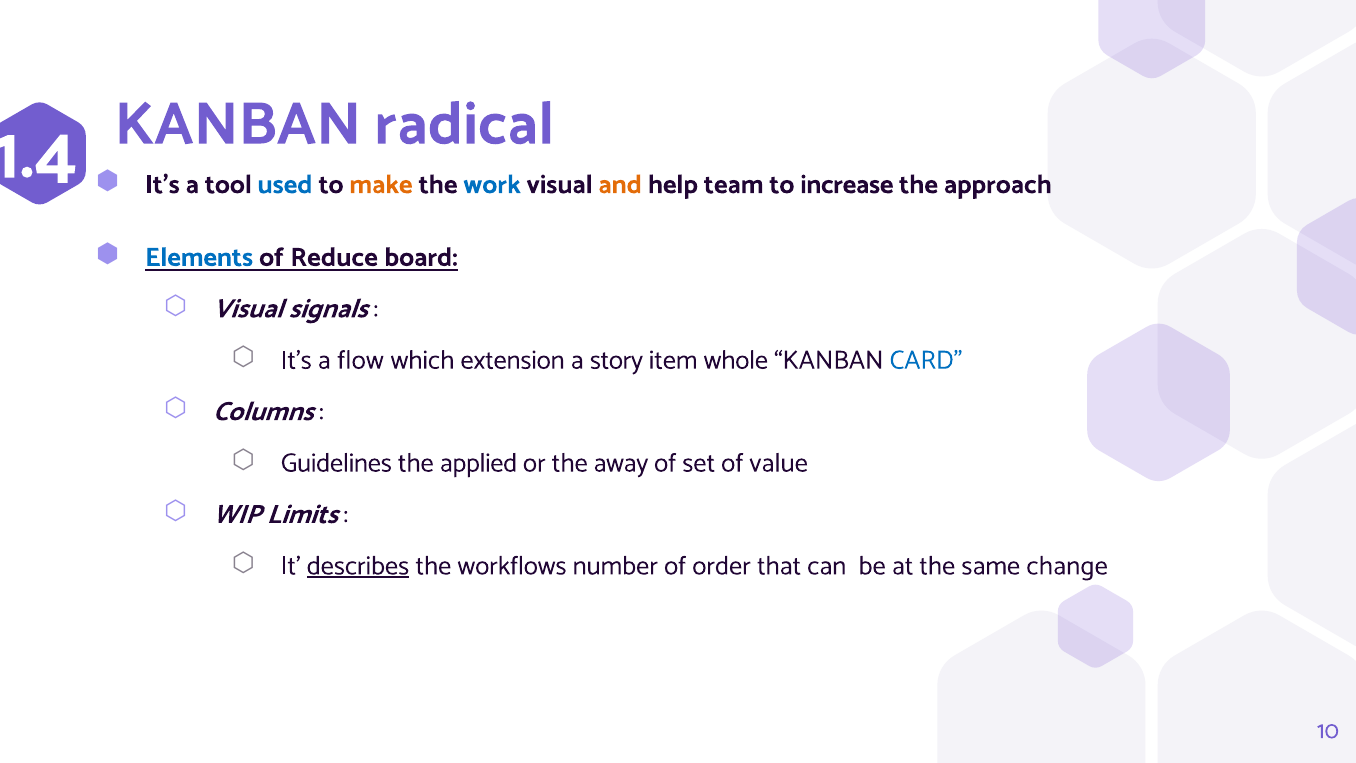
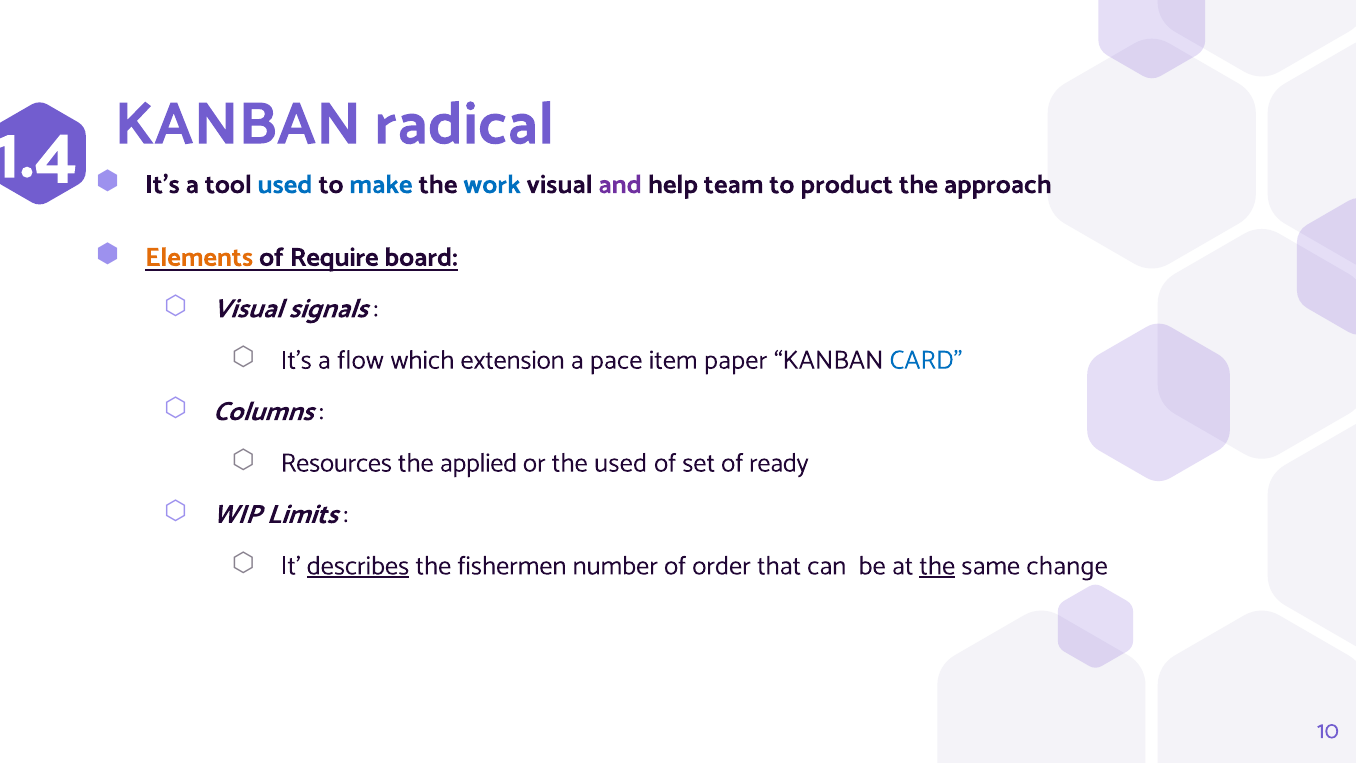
make colour: orange -> blue (381, 184)
and colour: orange -> purple (620, 184)
increase: increase -> product (847, 184)
Elements colour: blue -> orange (199, 257)
Reduce: Reduce -> Require (334, 257)
story: story -> pace (616, 360)
whole: whole -> paper (736, 360)
Guidelines: Guidelines -> Resources (336, 463)
the away: away -> used (621, 463)
value: value -> ready (779, 463)
workflows: workflows -> fishermen (512, 566)
the underline: none -> present (937, 566)
